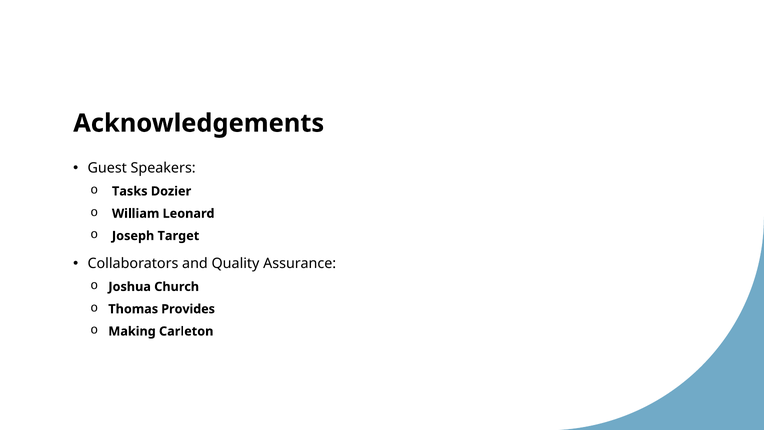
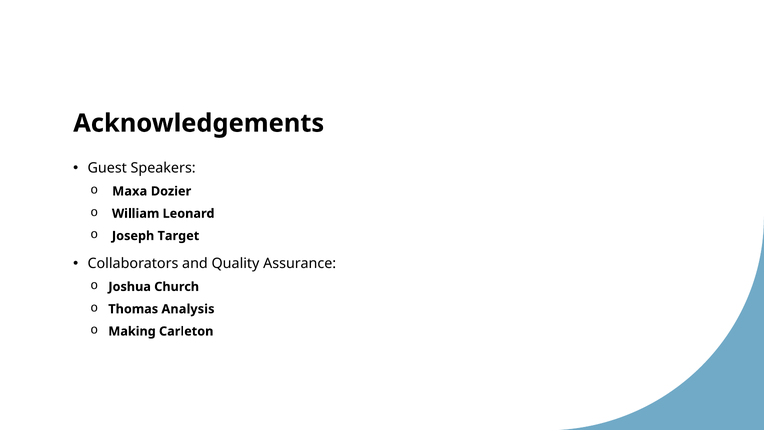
Tasks: Tasks -> Maxa (130, 191)
Provides: Provides -> Analysis (188, 309)
